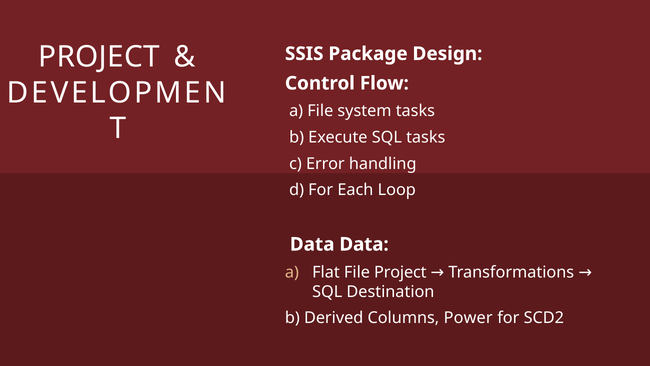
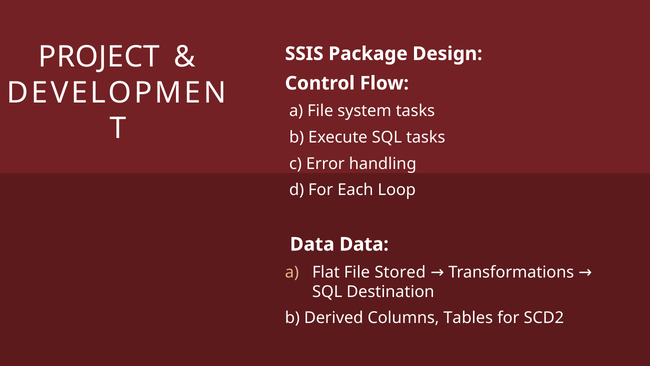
File Project: Project -> Stored (400, 272)
Power: Power -> Tables (468, 318)
